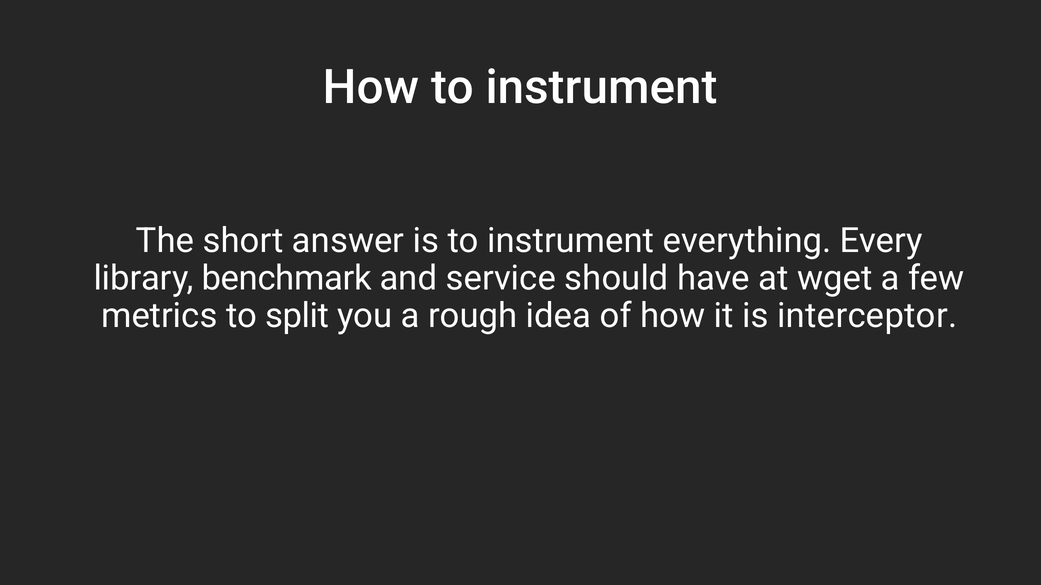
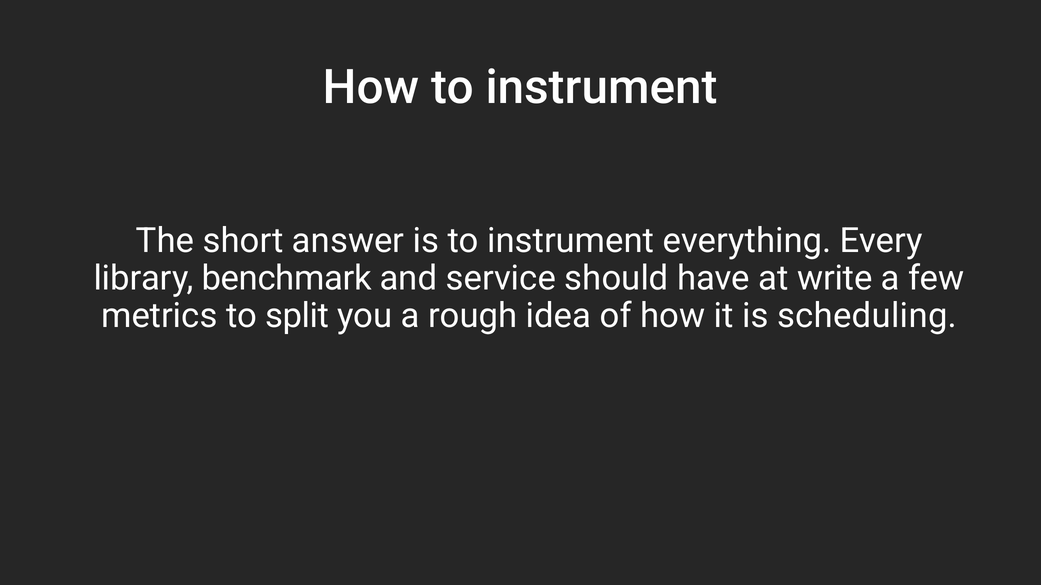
wget: wget -> write (835, 278)
interceptor: interceptor -> scheduling (867, 316)
